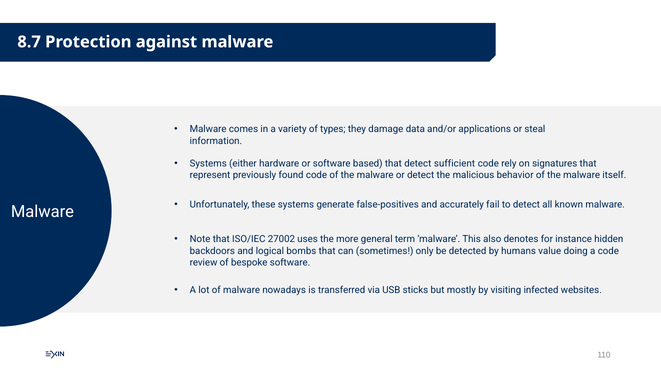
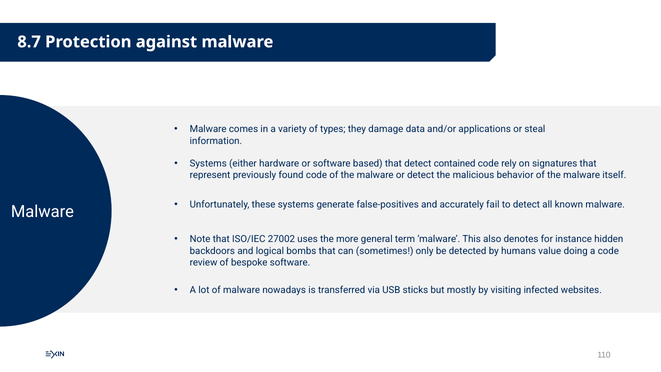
sufficient: sufficient -> contained (455, 163)
